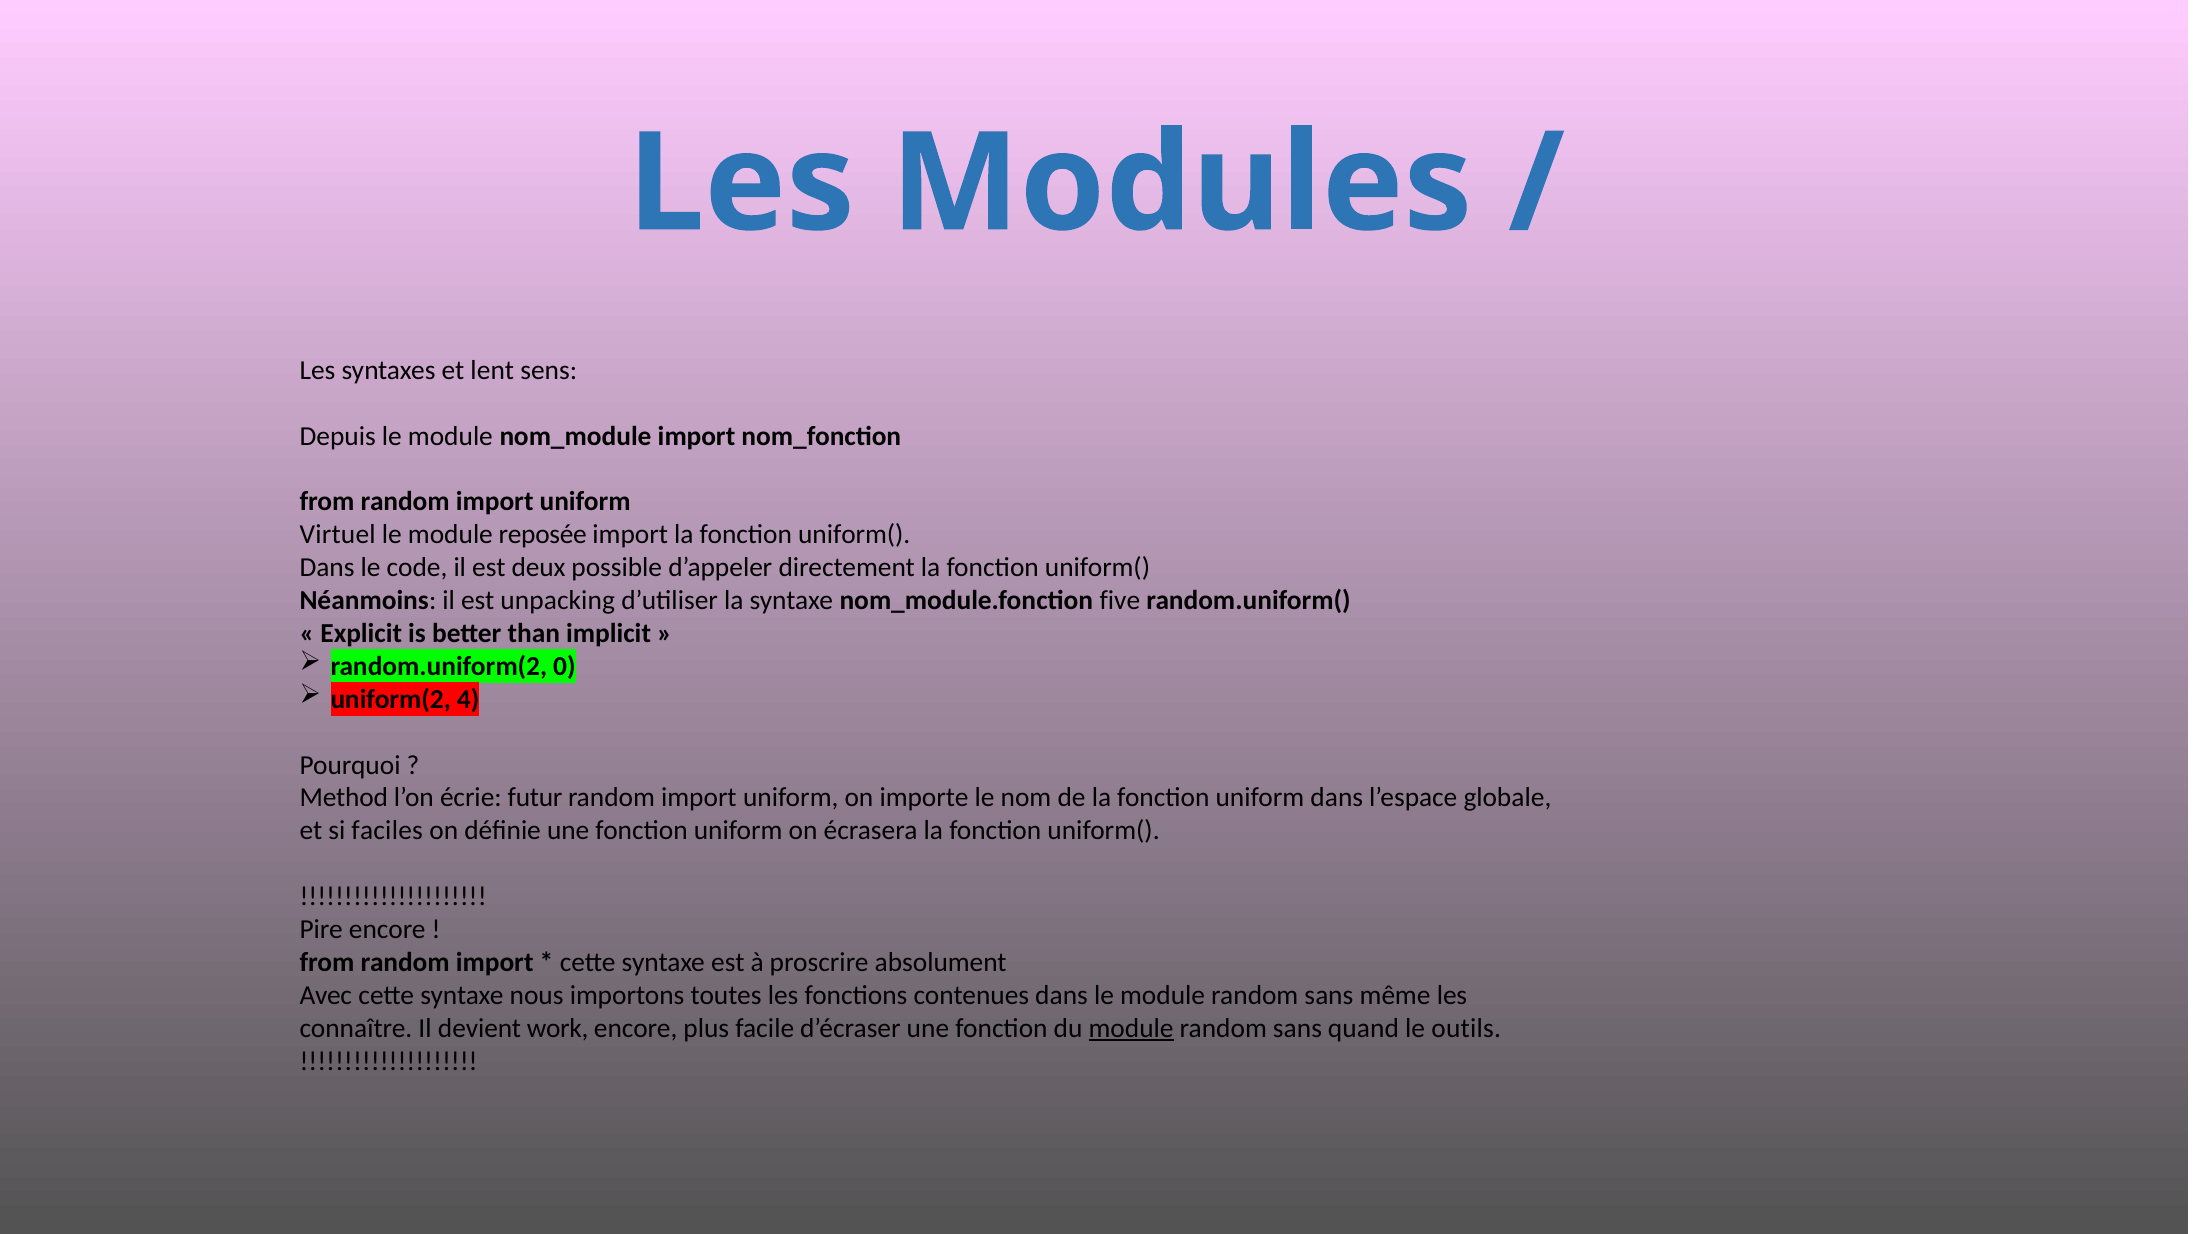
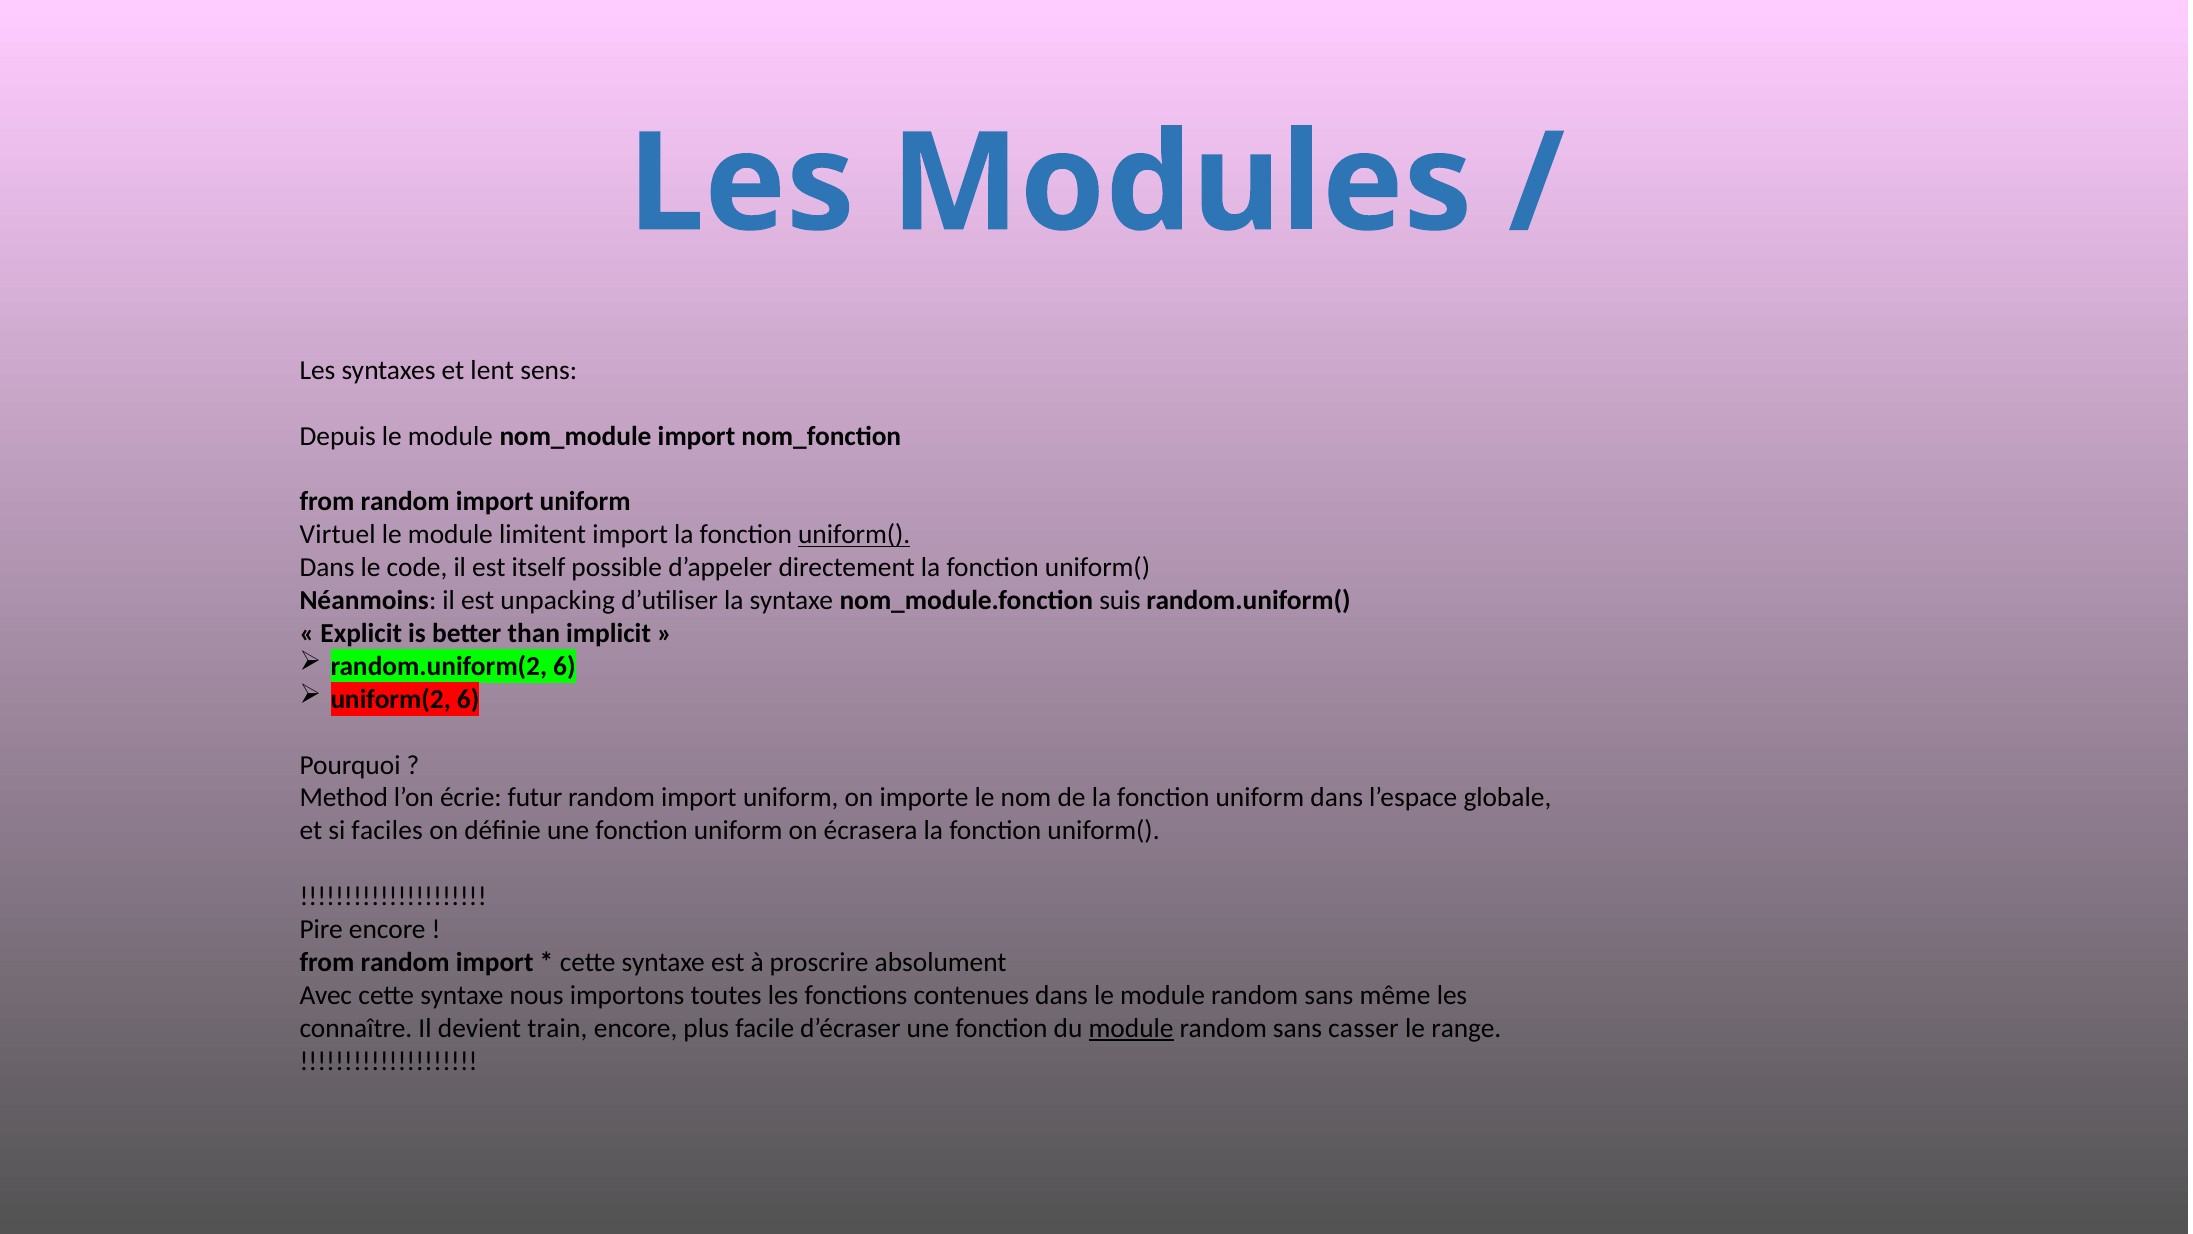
reposée: reposée -> limitent (543, 534)
uniform( underline: none -> present (854, 534)
deux: deux -> itself (539, 567)
five: five -> suis (1120, 600)
random.uniform(2 0: 0 -> 6 (564, 666)
uniform(2 4: 4 -> 6 (468, 699)
work: work -> train (557, 1028)
quand: quand -> casser (1363, 1028)
outils: outils -> range (1466, 1028)
